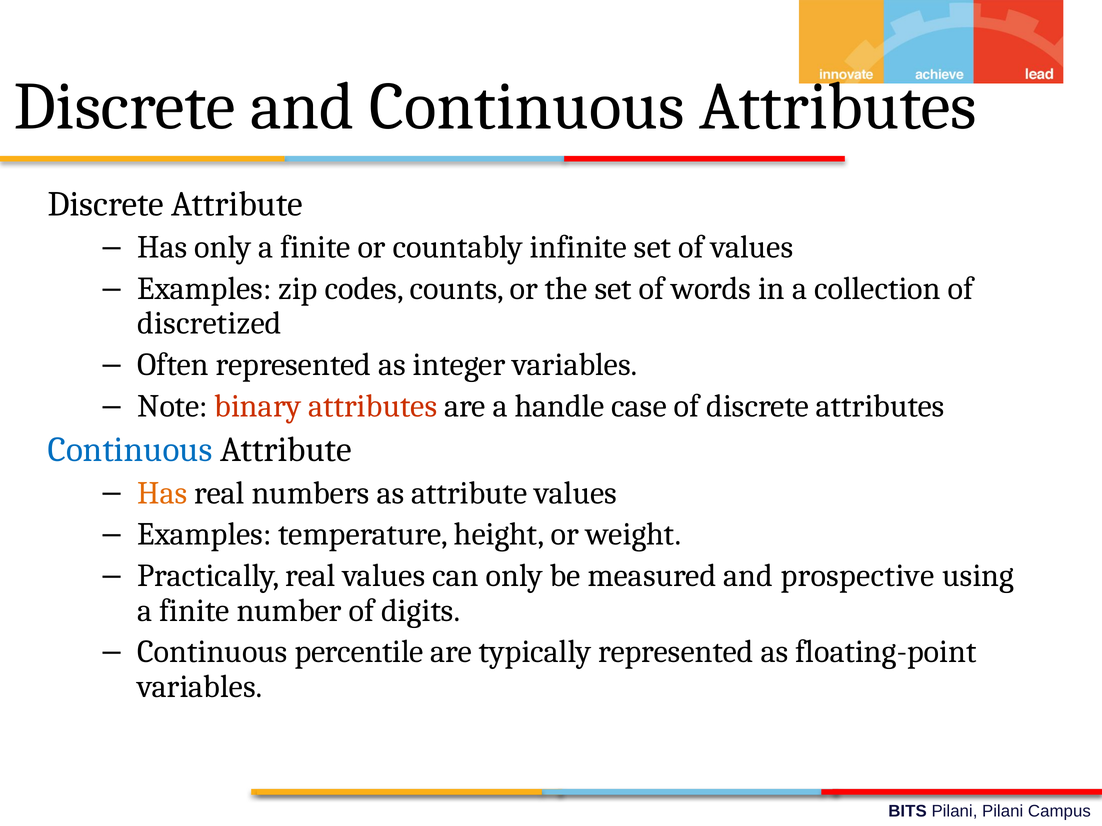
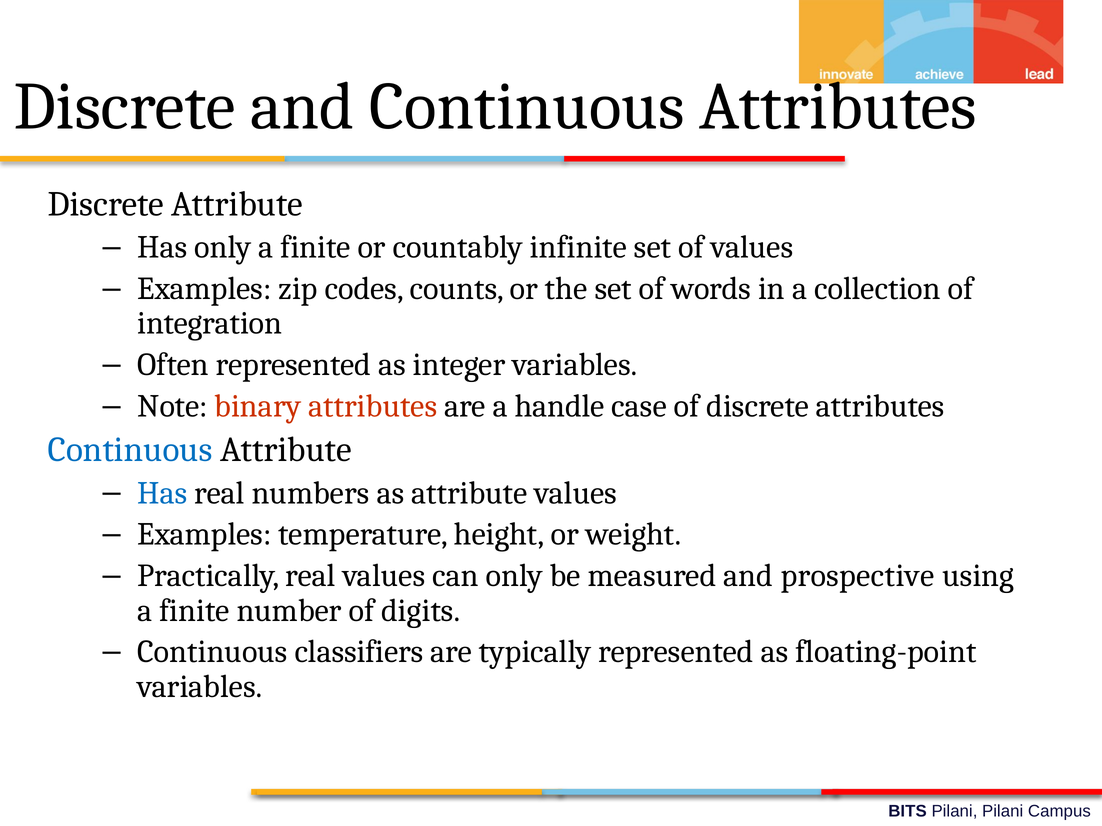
discretized: discretized -> integration (210, 324)
Has colour: orange -> blue (162, 493)
percentile: percentile -> classifiers (359, 652)
